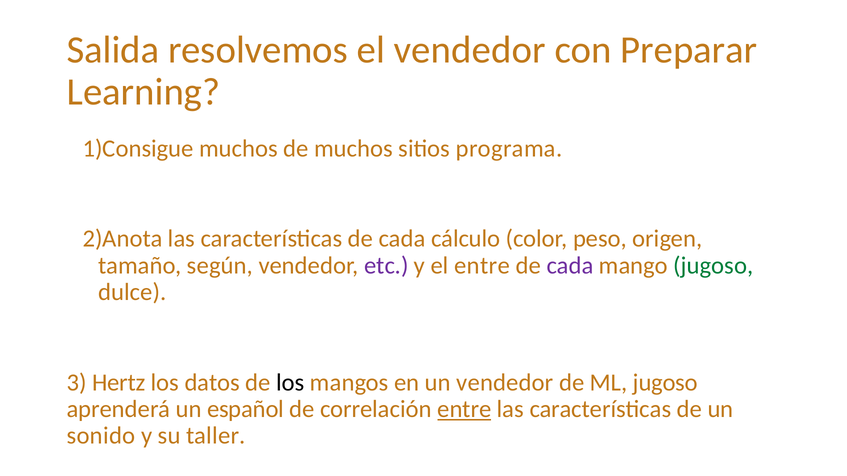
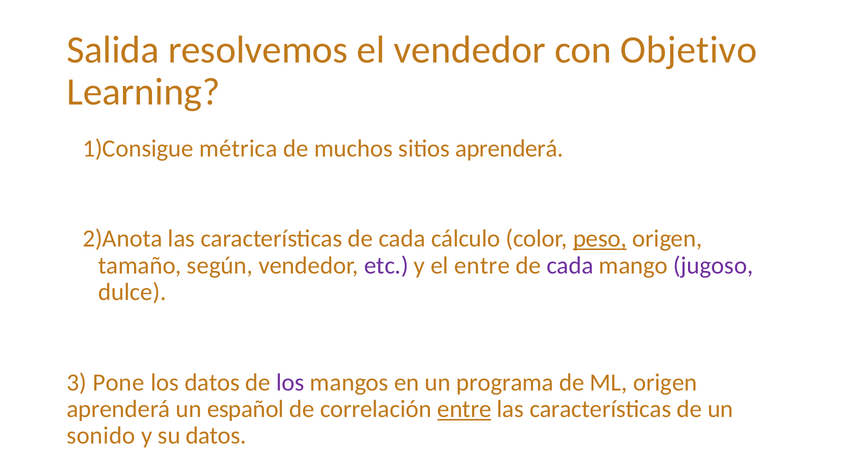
Preparar: Preparar -> Objetivo (689, 50)
muchos: muchos -> métrica (238, 149)
sitios programa: programa -> aprenderá (509, 149)
peso underline: none -> present (600, 239)
jugoso colour: green -> purple (713, 266)
Hertz: Hertz -> Pone (119, 383)
los colour: black -> purple (290, 383)
un vendedor: vendedor -> programa (505, 383)
ML jugoso: jugoso -> origen (665, 383)
su taller: taller -> datos (216, 436)
